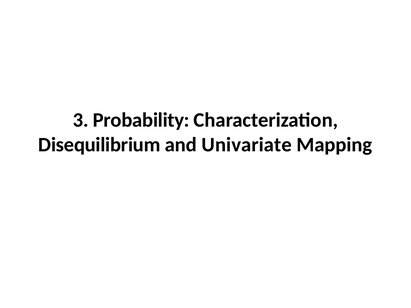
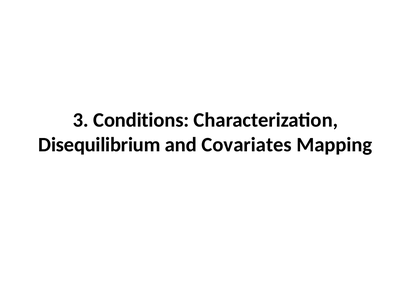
Probability: Probability -> Conditions (141, 120)
Univariate: Univariate -> Covariates (247, 145)
